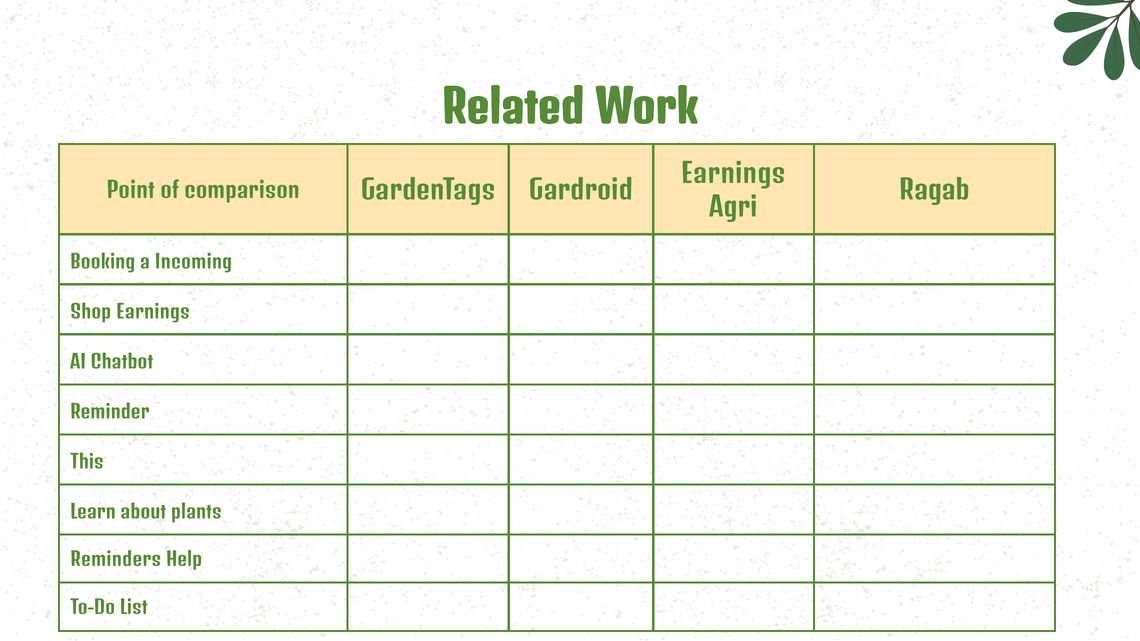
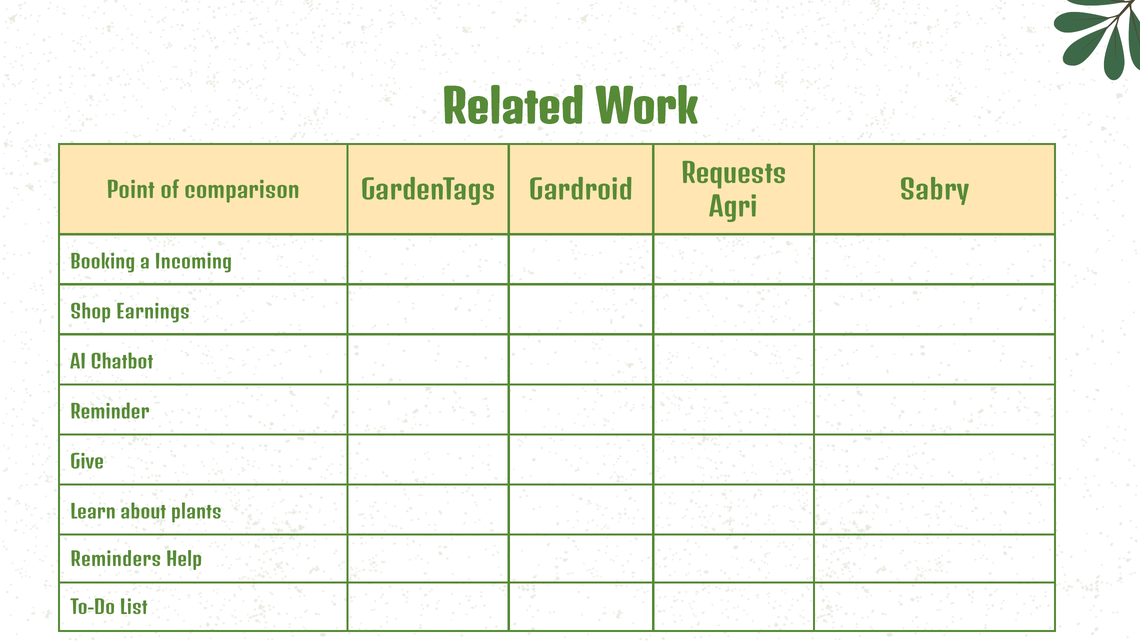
Earnings: Earnings -> Requests (734, 174)
Ragab: Ragab -> Sabry (935, 191)
This: This -> Give (87, 463)
